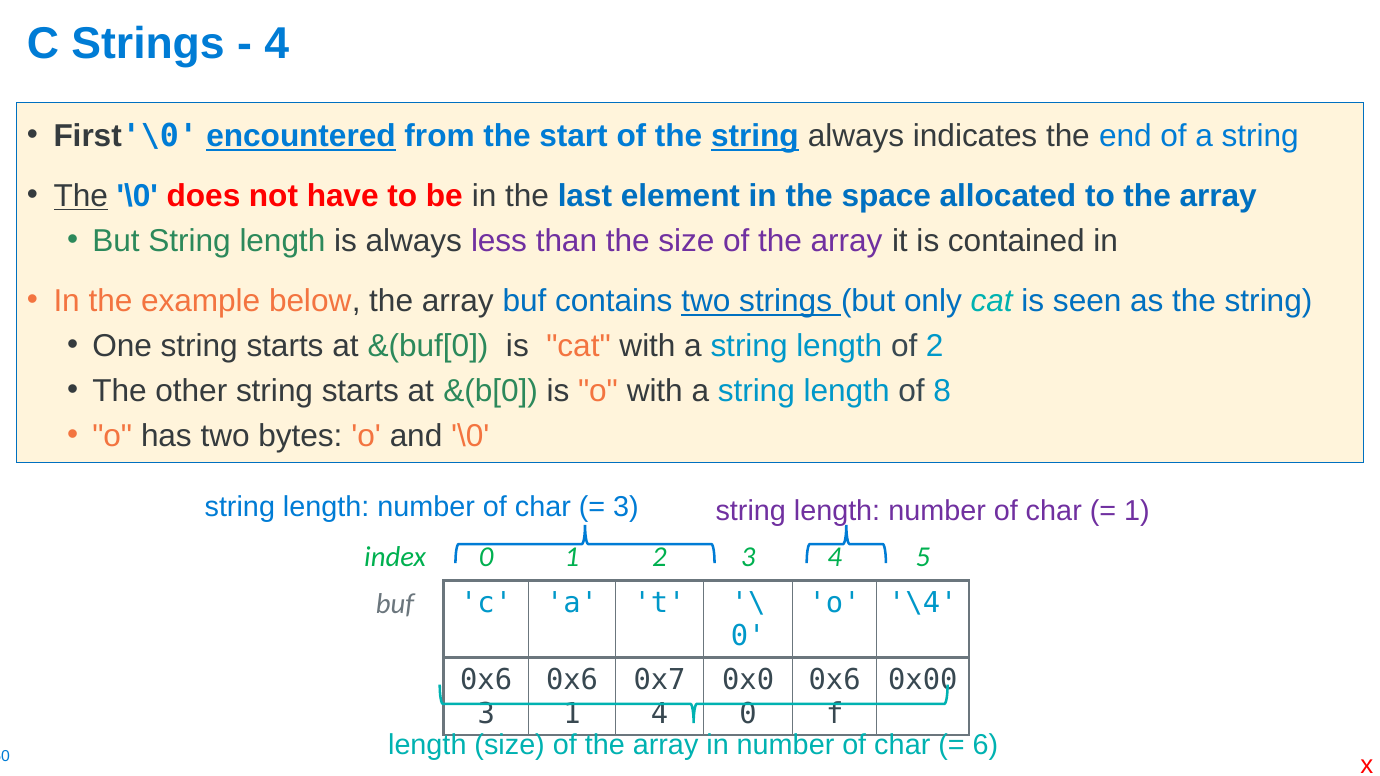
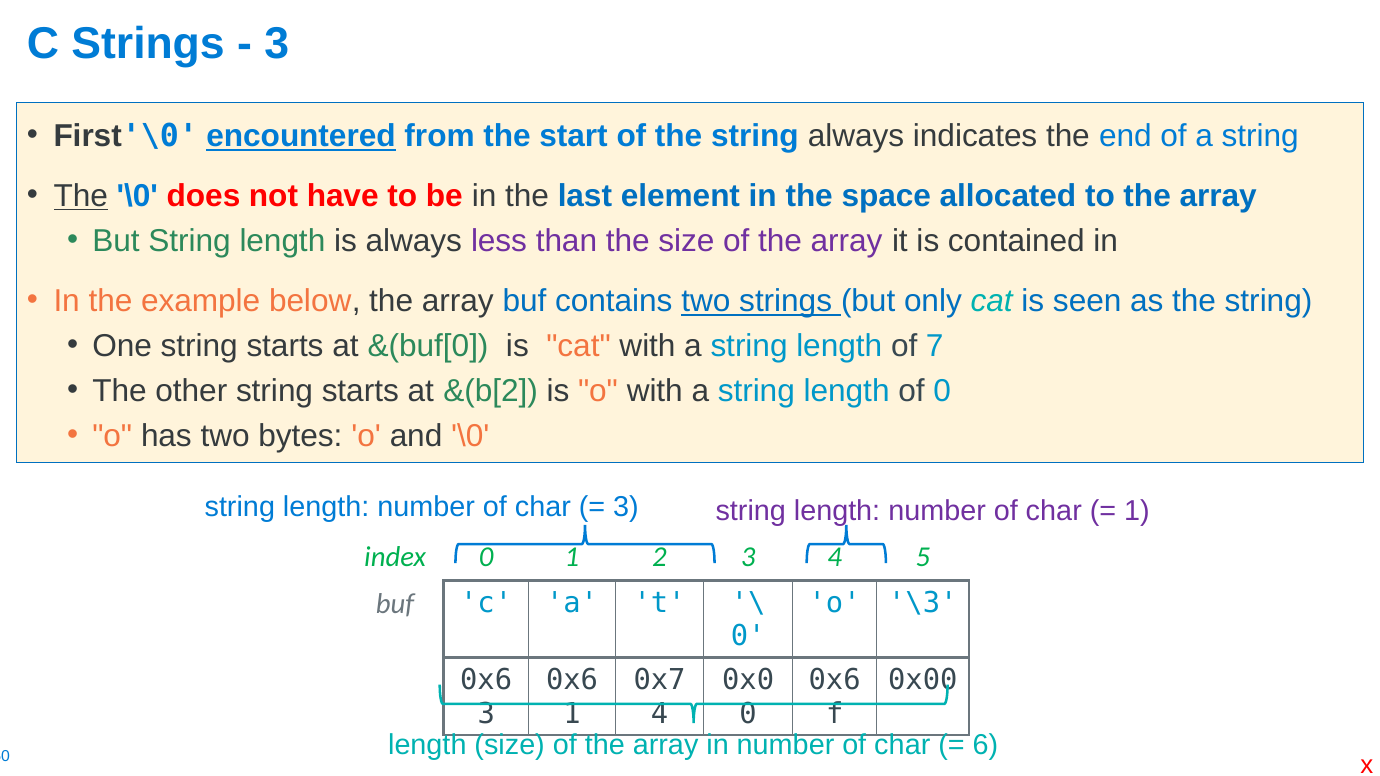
4: 4 -> 3 (277, 44)
string underline: present -> none (755, 136)
of 2: 2 -> 7 (935, 346)
&(b[0: &(b[0 -> &(b[2 (491, 391)
of 8: 8 -> 0 (942, 391)
\4: \4 -> \3 (923, 603)
